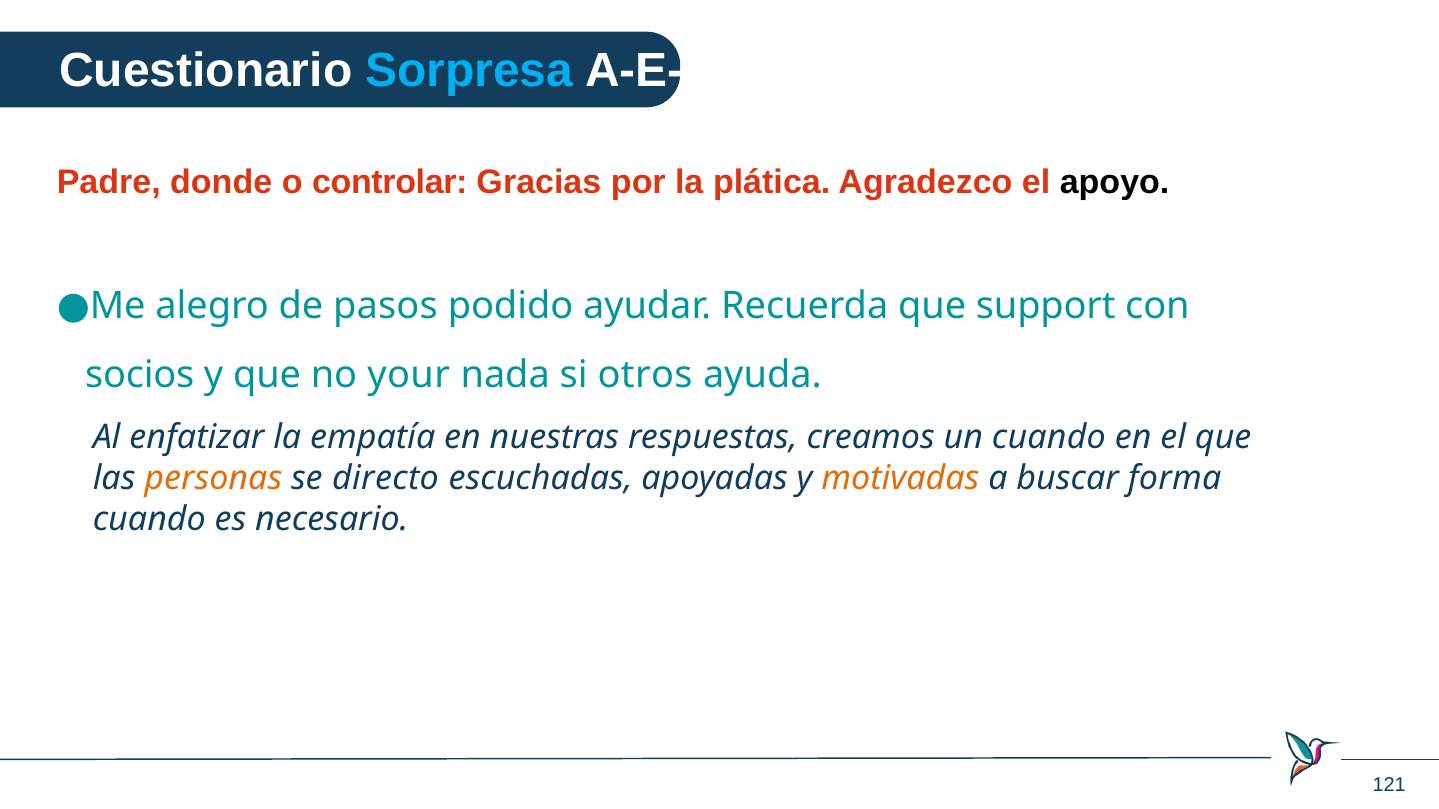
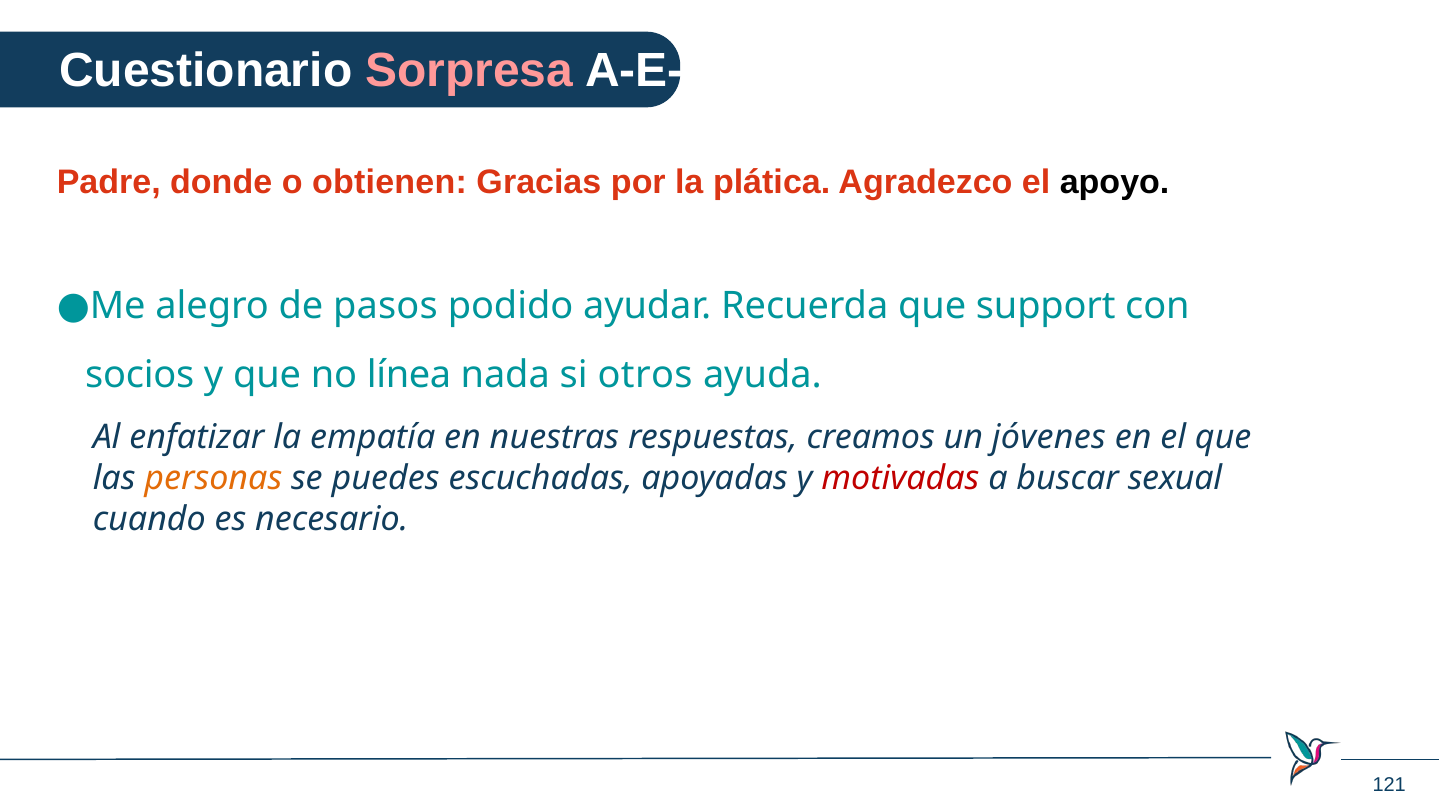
Sorpresa colour: light blue -> pink (469, 70)
controlar: controlar -> obtienen (389, 183)
your: your -> línea (409, 375)
un cuando: cuando -> jóvenes (1049, 438)
directo: directo -> puedes (386, 479)
motivadas colour: orange -> red (900, 479)
forma: forma -> sexual (1175, 479)
